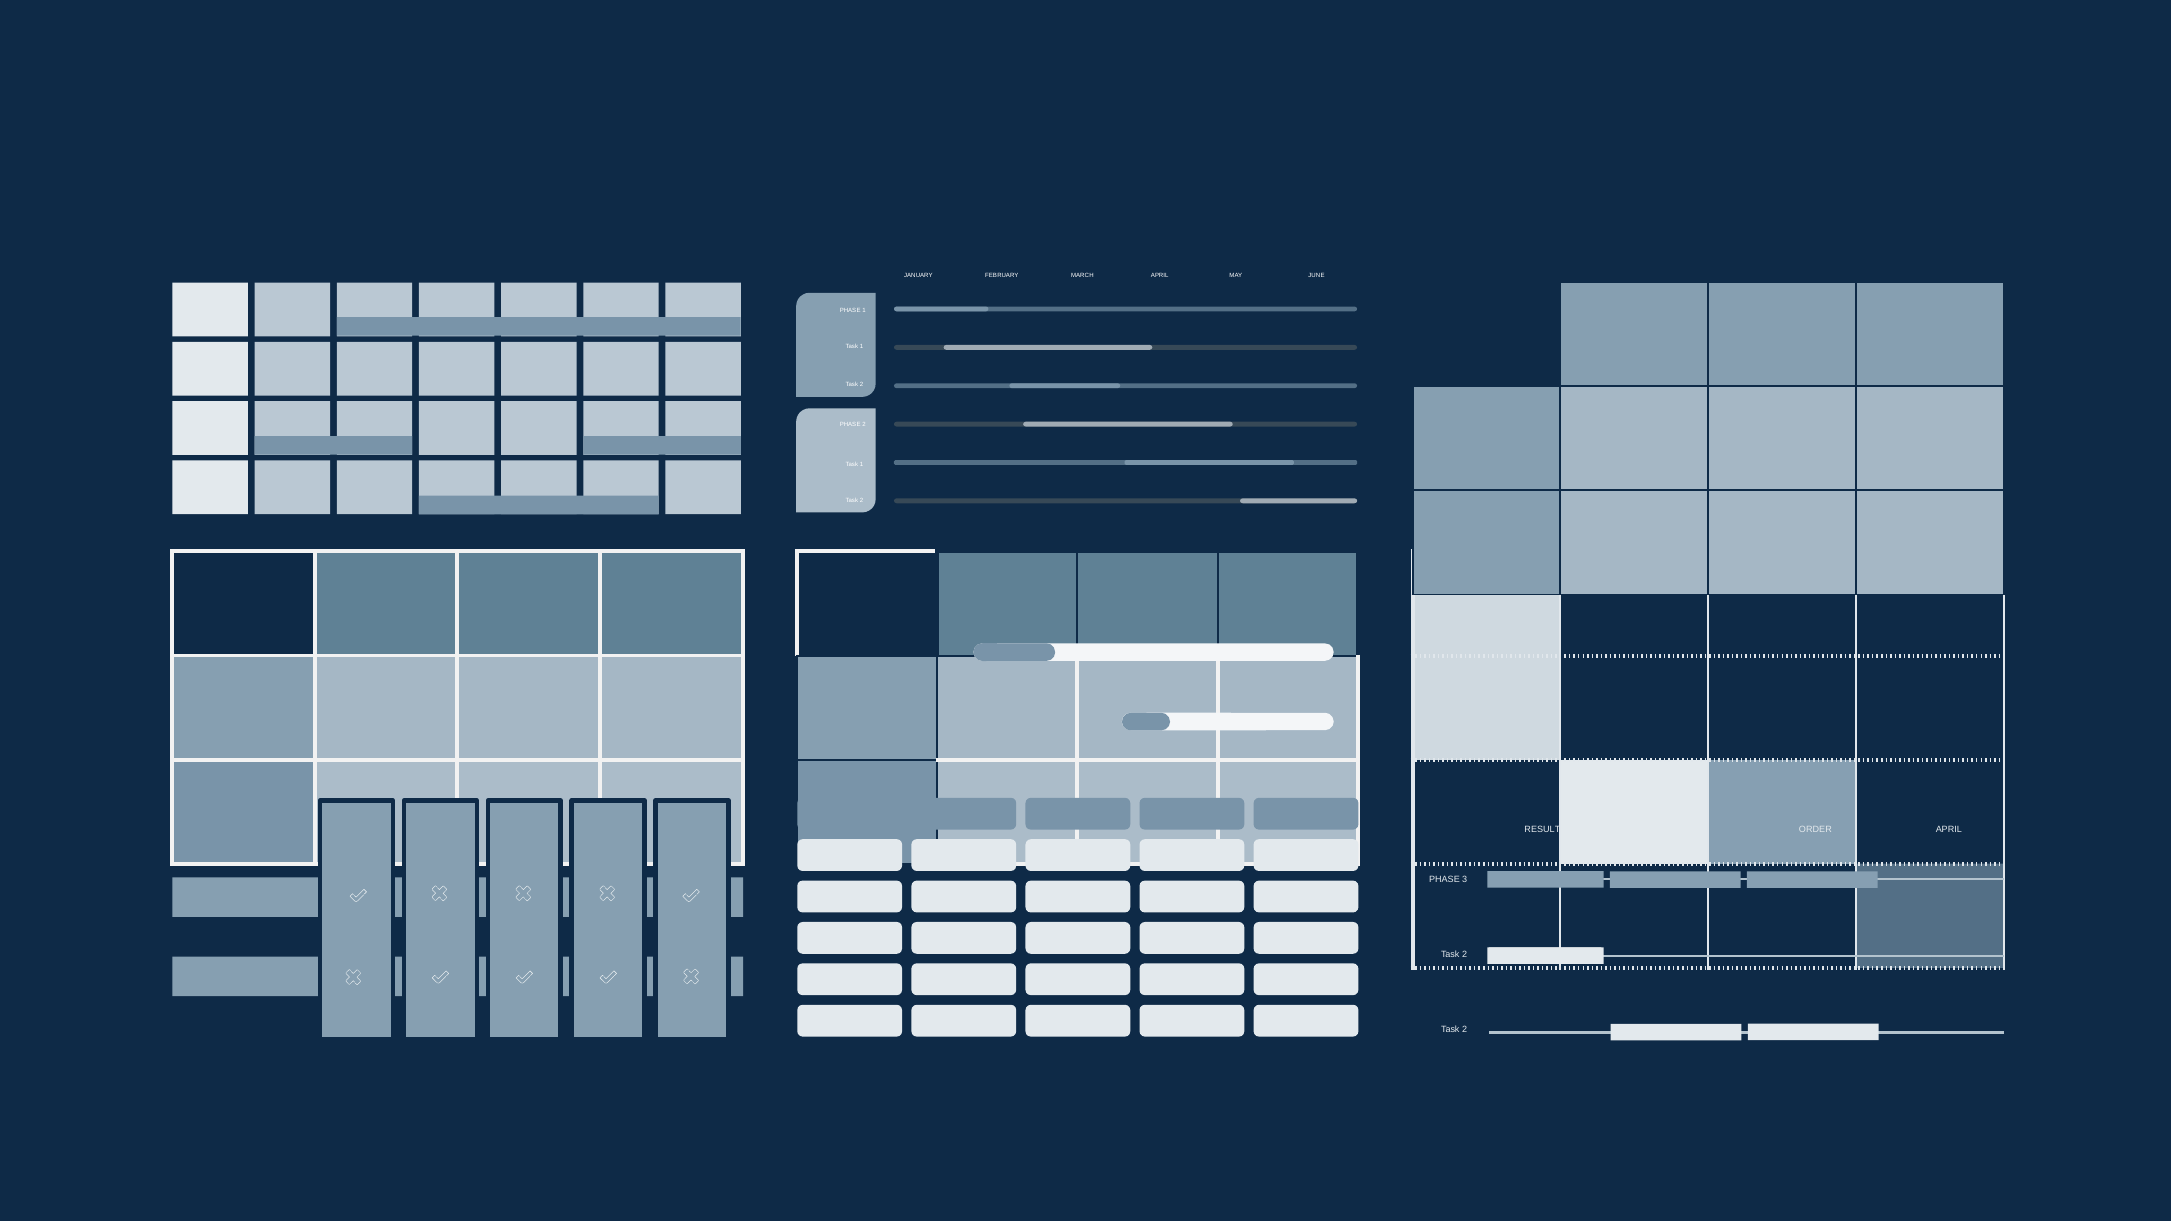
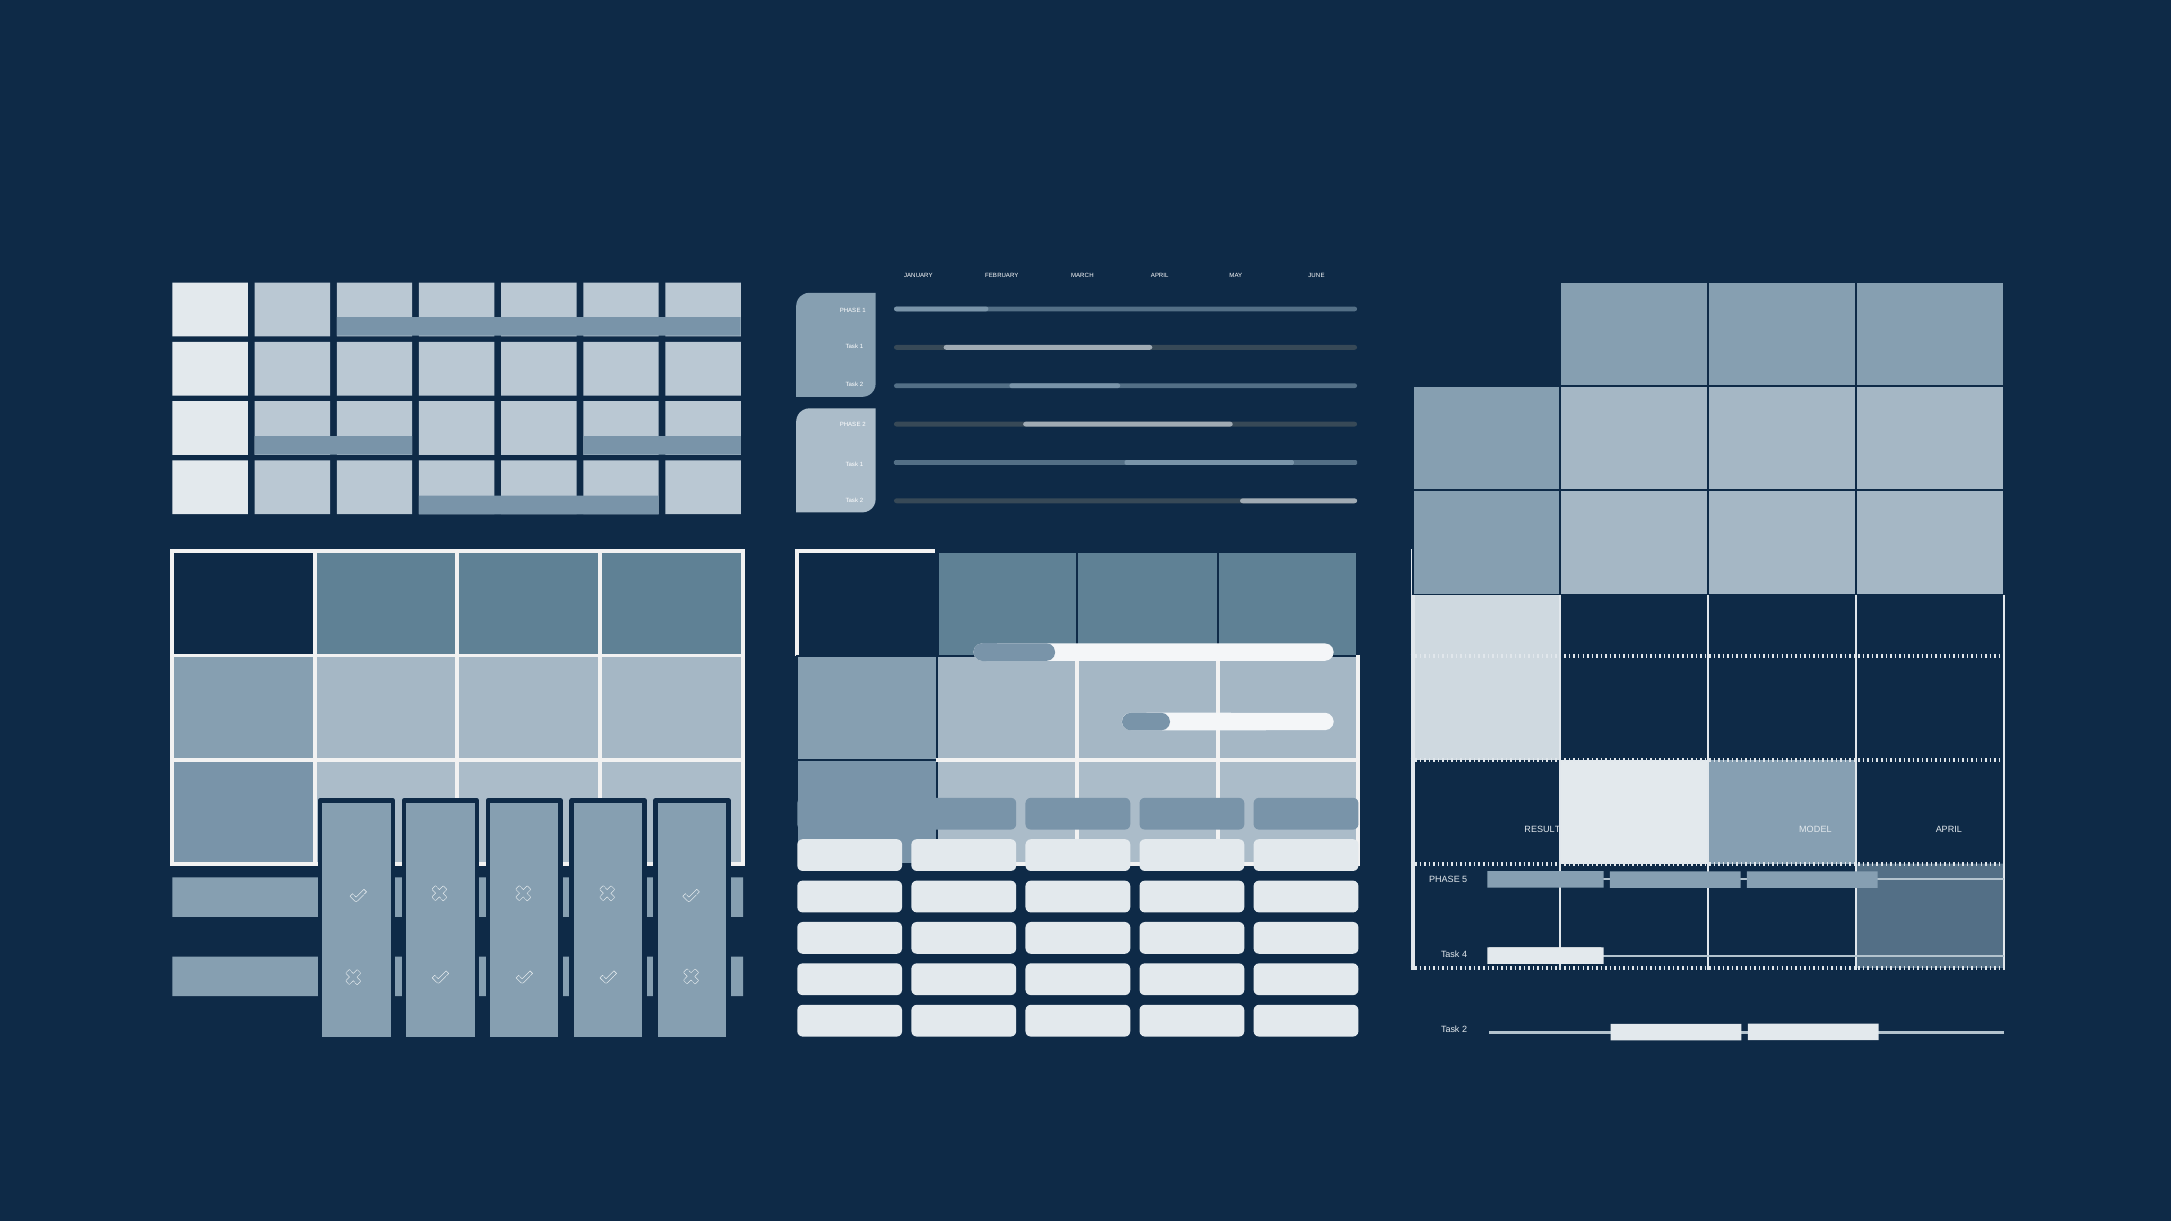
ORDER: ORDER -> MODEL (1815, 830)
3: 3 -> 5 (1465, 880)
2: 2 -> 4 (1465, 955)
